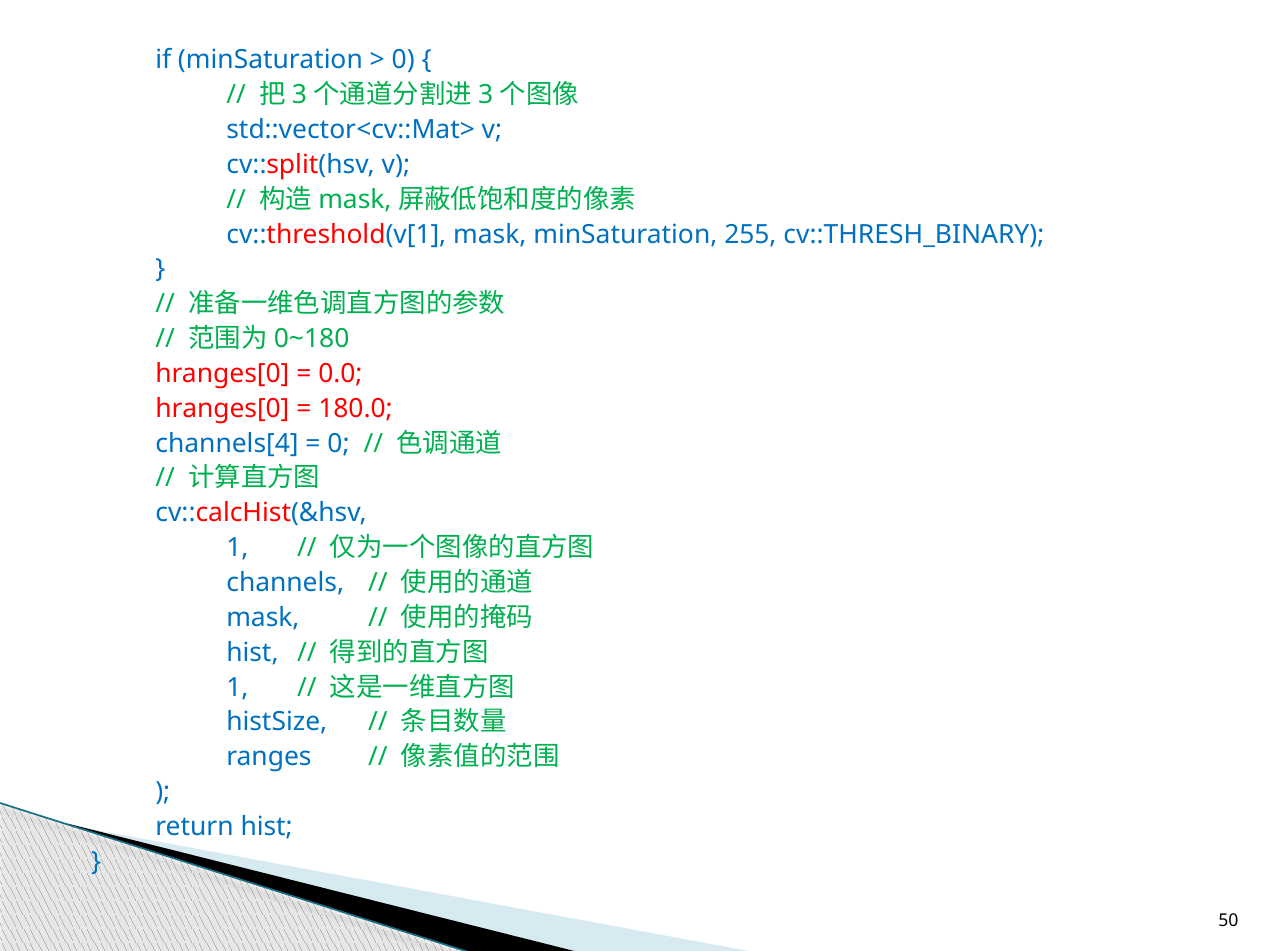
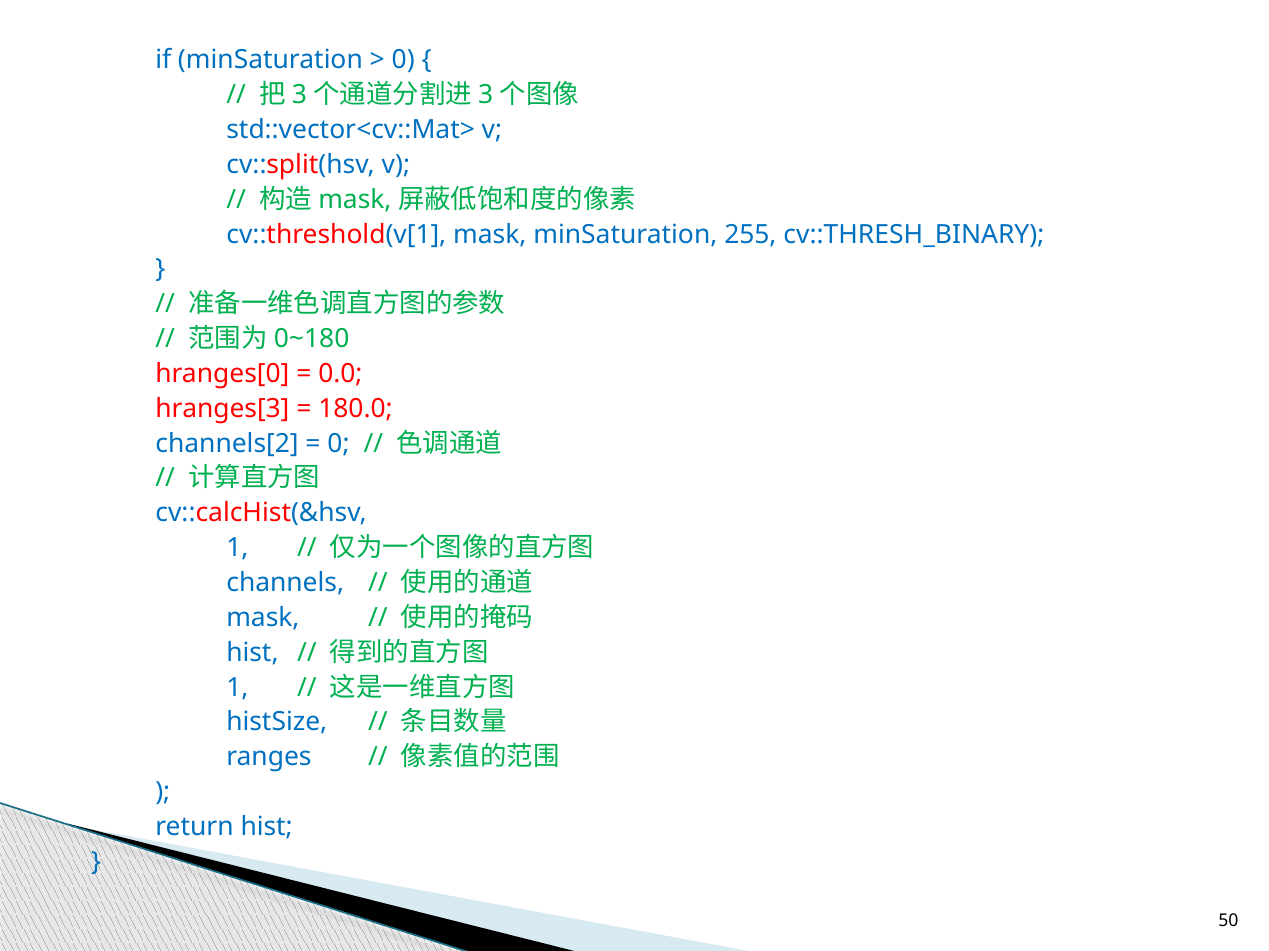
hranges[0: hranges[0 -> hranges[3 (222, 409)
channels[4: channels[4 -> channels[2 (227, 444)
